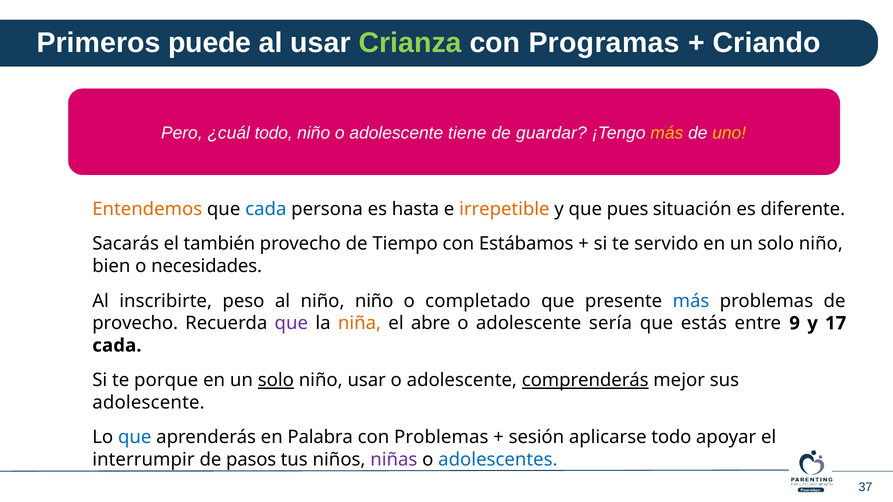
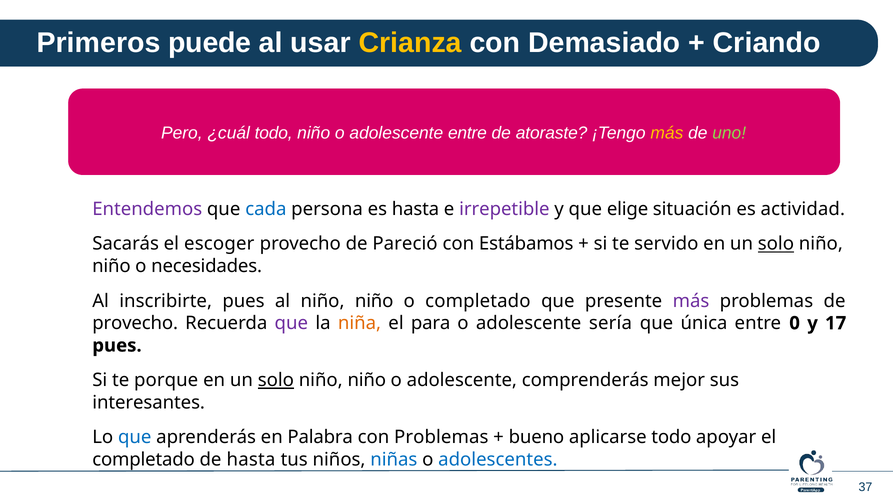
Crianza colour: light green -> yellow (410, 43)
Programas: Programas -> Demasiado (604, 43)
adolescente tiene: tiene -> entre (467, 133)
guardar: guardar -> atoraste (552, 133)
uno colour: yellow -> light green (729, 133)
Entendemos colour: orange -> purple (147, 209)
irrepetible colour: orange -> purple (504, 209)
pues: pues -> elige (628, 209)
diferente: diferente -> actividad (803, 209)
también: también -> escoger (219, 244)
Tiempo: Tiempo -> Pareció (405, 244)
solo underline: none -> present (776, 244)
bien: bien -> niño (111, 266)
inscribirte peso: peso -> pues (244, 301)
más colour: blue -> purple (691, 301)
abre: abre -> para (431, 323)
estás: estás -> única (704, 323)
9: 9 -> 0 (795, 323)
cada: cada -> pues (117, 346)
usar: usar -> niño (367, 380)
comprenderás underline: present -> none (585, 380)
adolescente: adolescente -> interesantes (149, 403)
sesión: sesión -> bueno (536, 438)
interrumpir: interrumpir -> completado (144, 460)
de pasos: pasos -> hasta (251, 460)
niñas colour: purple -> blue (394, 460)
